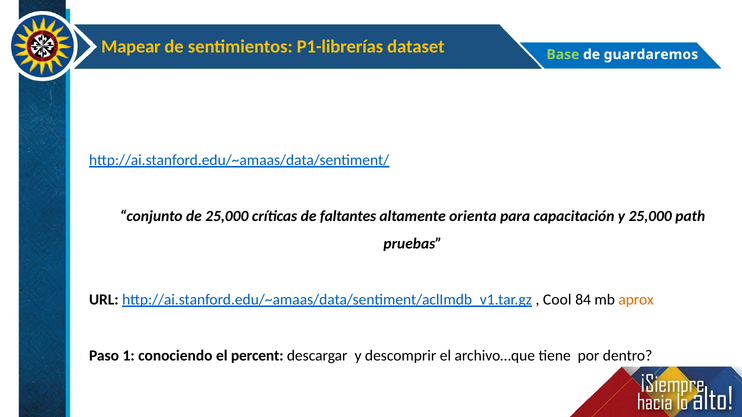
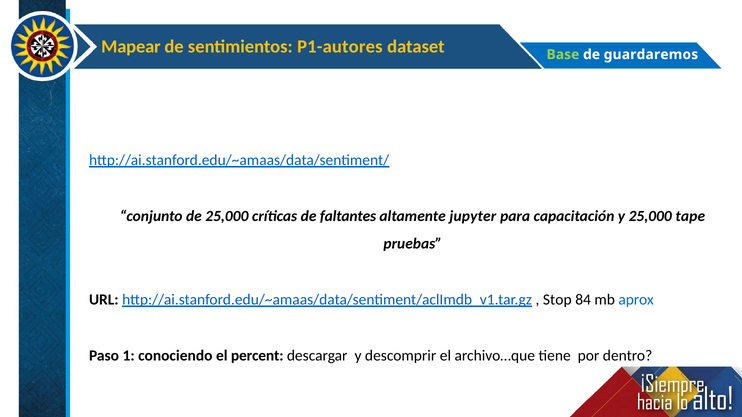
P1-librerías: P1-librerías -> P1-autores (340, 47)
orienta: orienta -> jupyter (473, 216)
path: path -> tape (690, 216)
Cool: Cool -> Stop (557, 300)
aprox colour: orange -> blue (636, 300)
